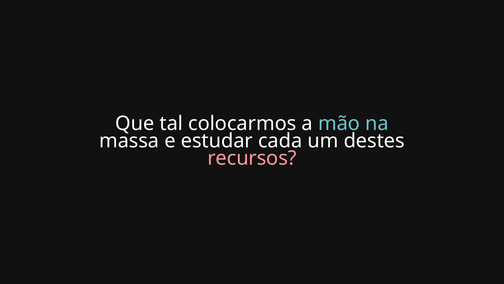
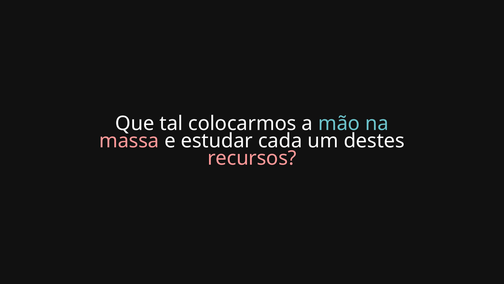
massa colour: white -> pink (129, 141)
